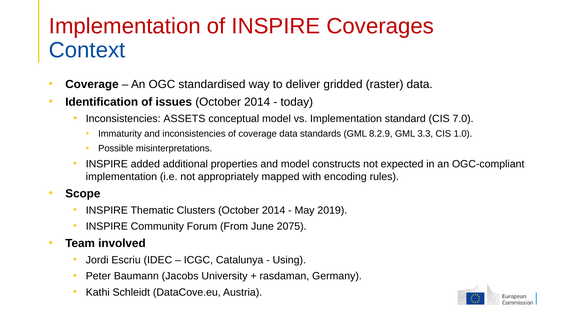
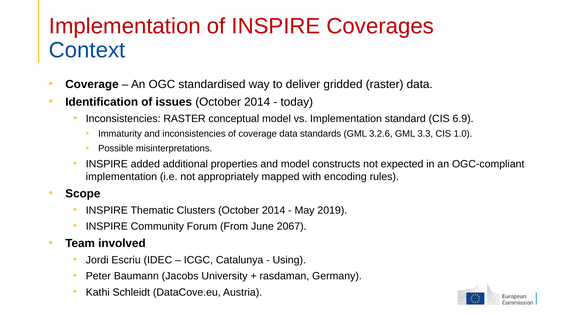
Inconsistencies ASSETS: ASSETS -> RASTER (185, 119)
7.0: 7.0 -> 6.9 (463, 119)
8.2.9: 8.2.9 -> 3.2.6 (381, 134)
2075: 2075 -> 2067 (292, 227)
